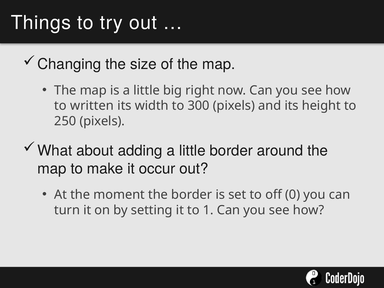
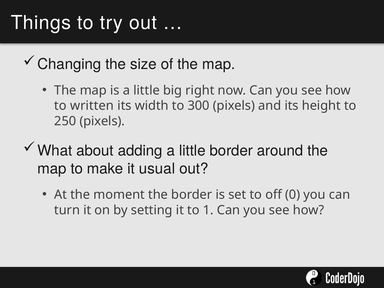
occur: occur -> usual (157, 169)
